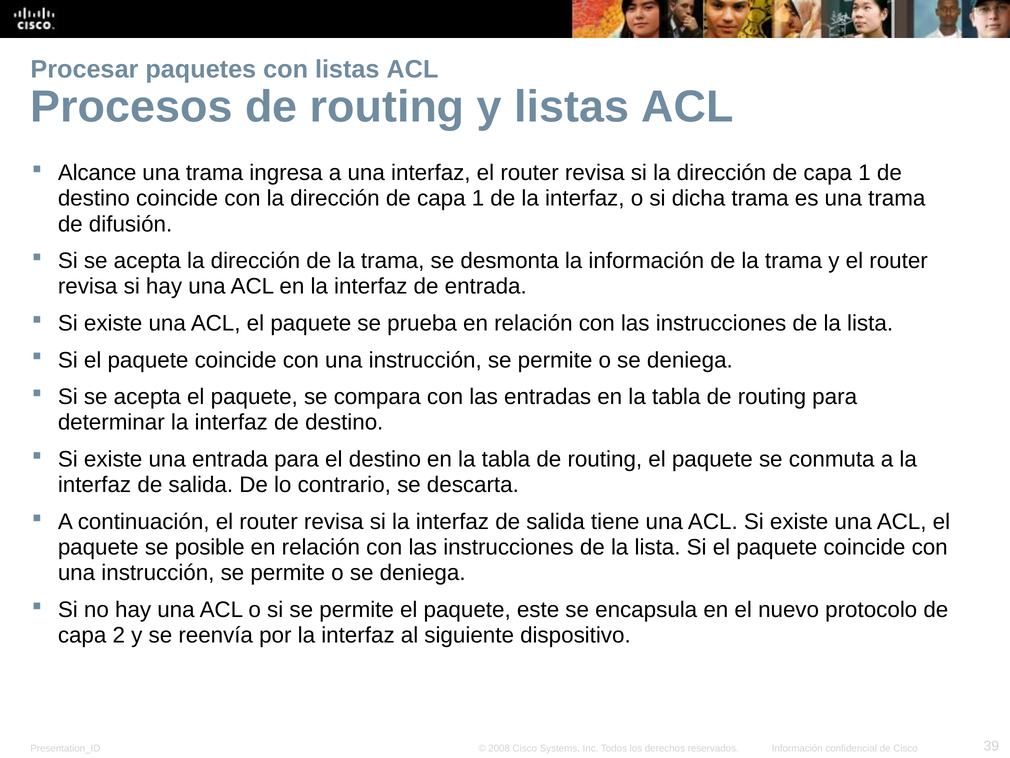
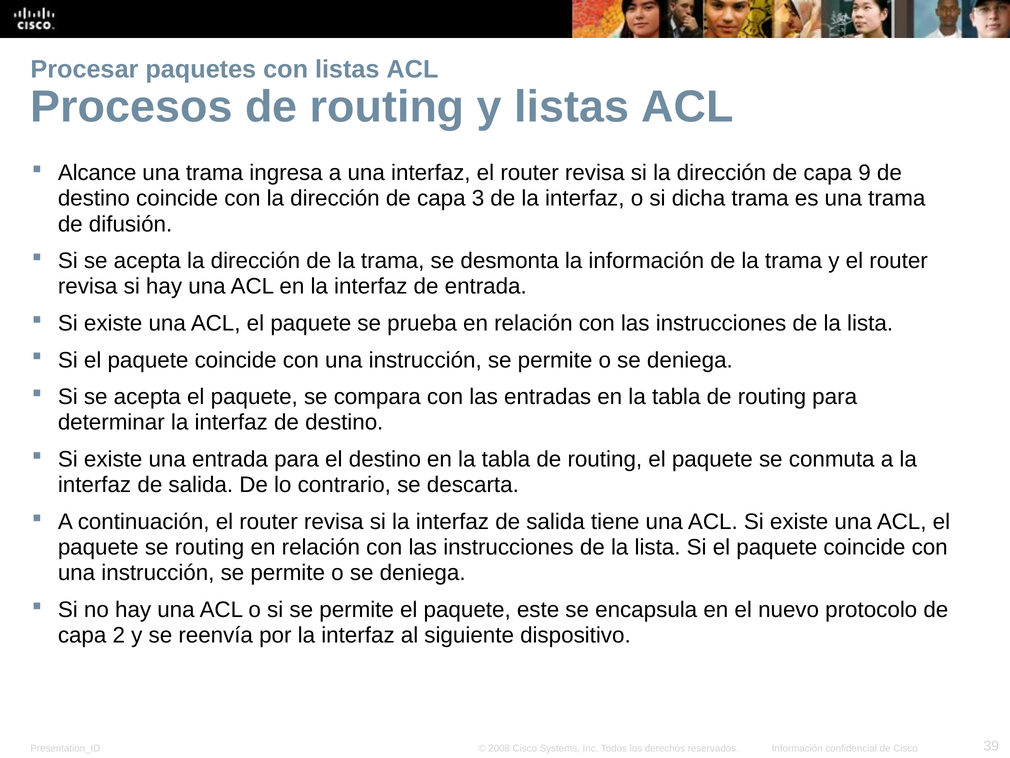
1: 1 -> 9 (865, 173)
1: 1 -> 3 (478, 198)
se posible: posible -> routing (210, 547)
